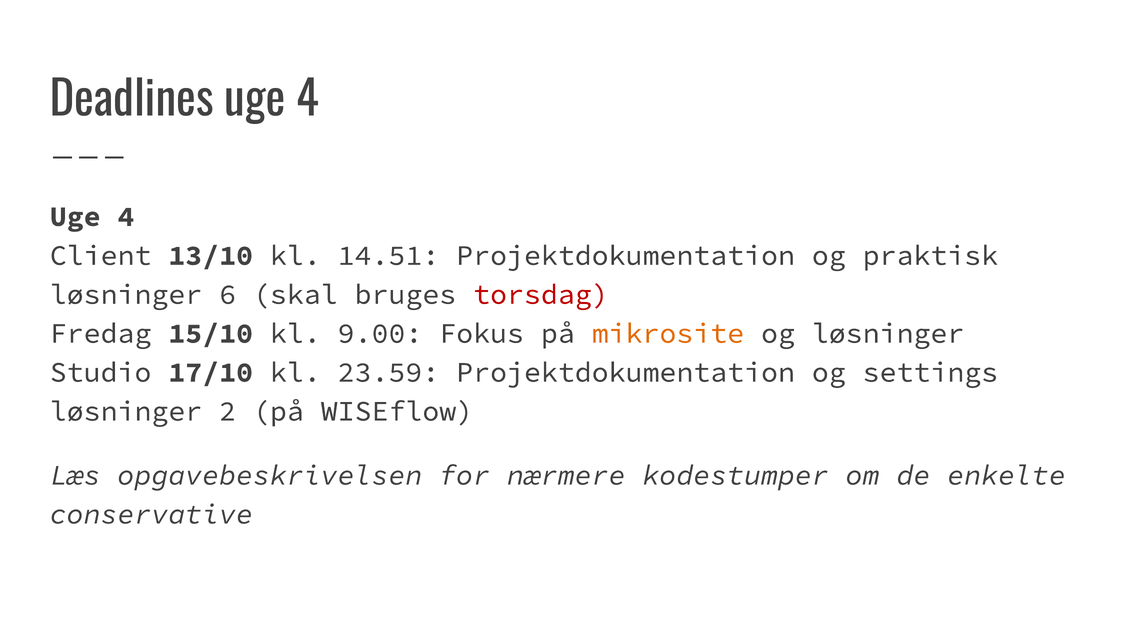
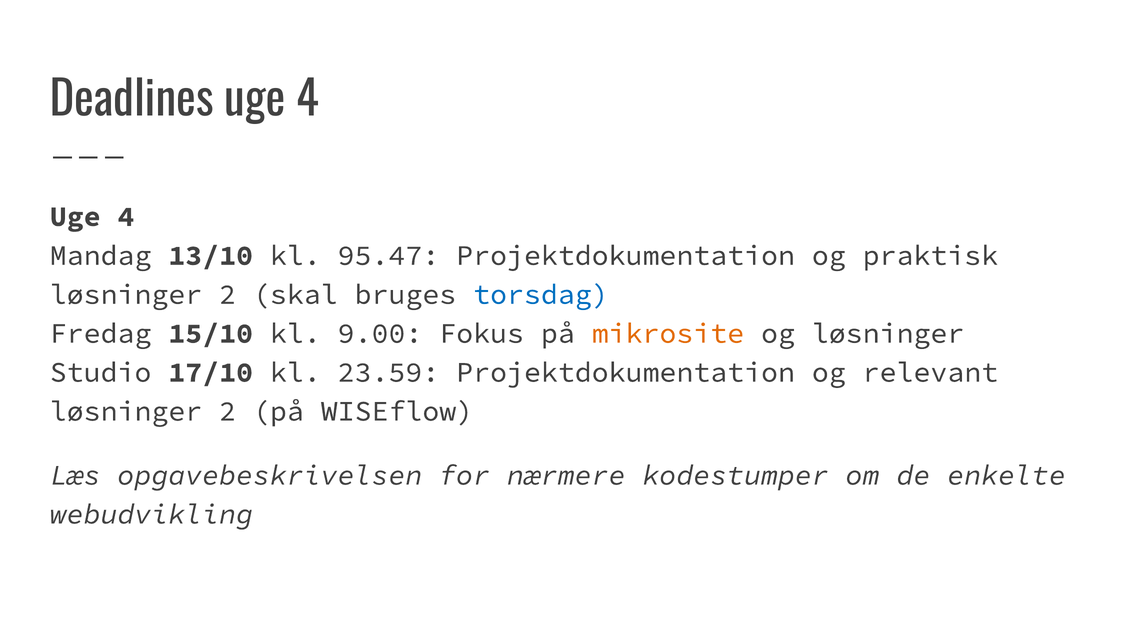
Client: Client -> Mandag (101, 256)
14.51: 14.51 -> 95.47 (388, 256)
6: 6 -> 2 (228, 294)
torsdag colour: red -> blue (541, 294)
settings: settings -> relevant (930, 372)
conservative: conservative -> webudvikling (151, 514)
